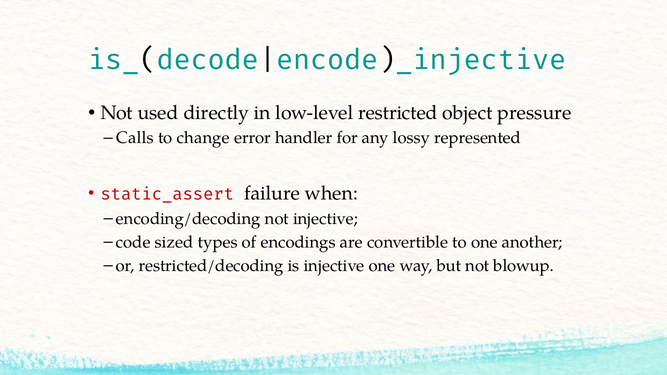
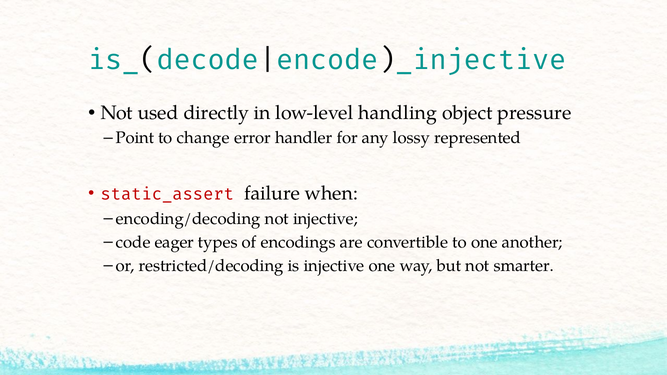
restricted: restricted -> handling (398, 113)
Calls: Calls -> Point (135, 138)
sized: sized -> eager (174, 242)
blowup: blowup -> smarter (524, 266)
